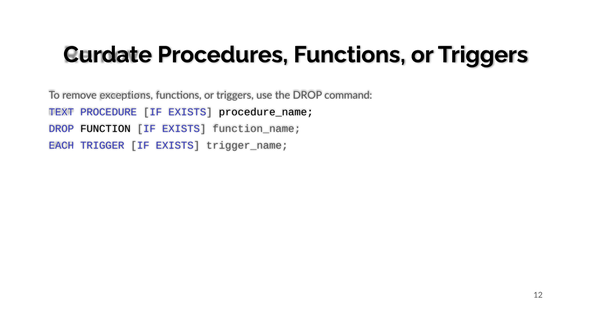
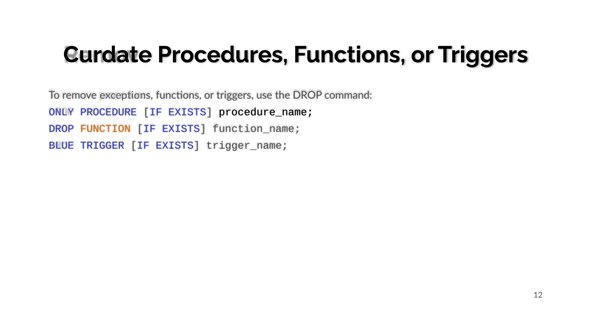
TEXT: TEXT -> ONLY (61, 112)
FUNCTION colour: black -> orange (105, 129)
EACH: EACH -> BLUE (61, 145)
